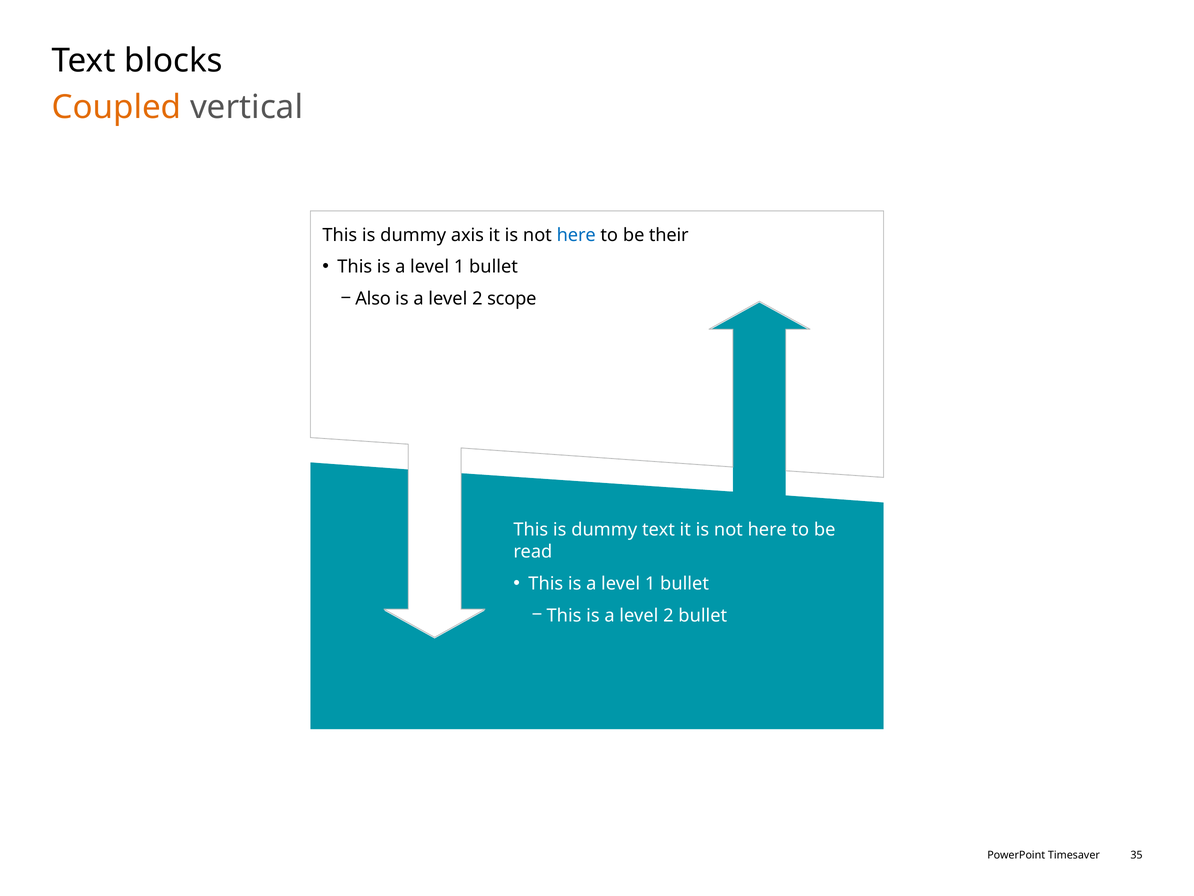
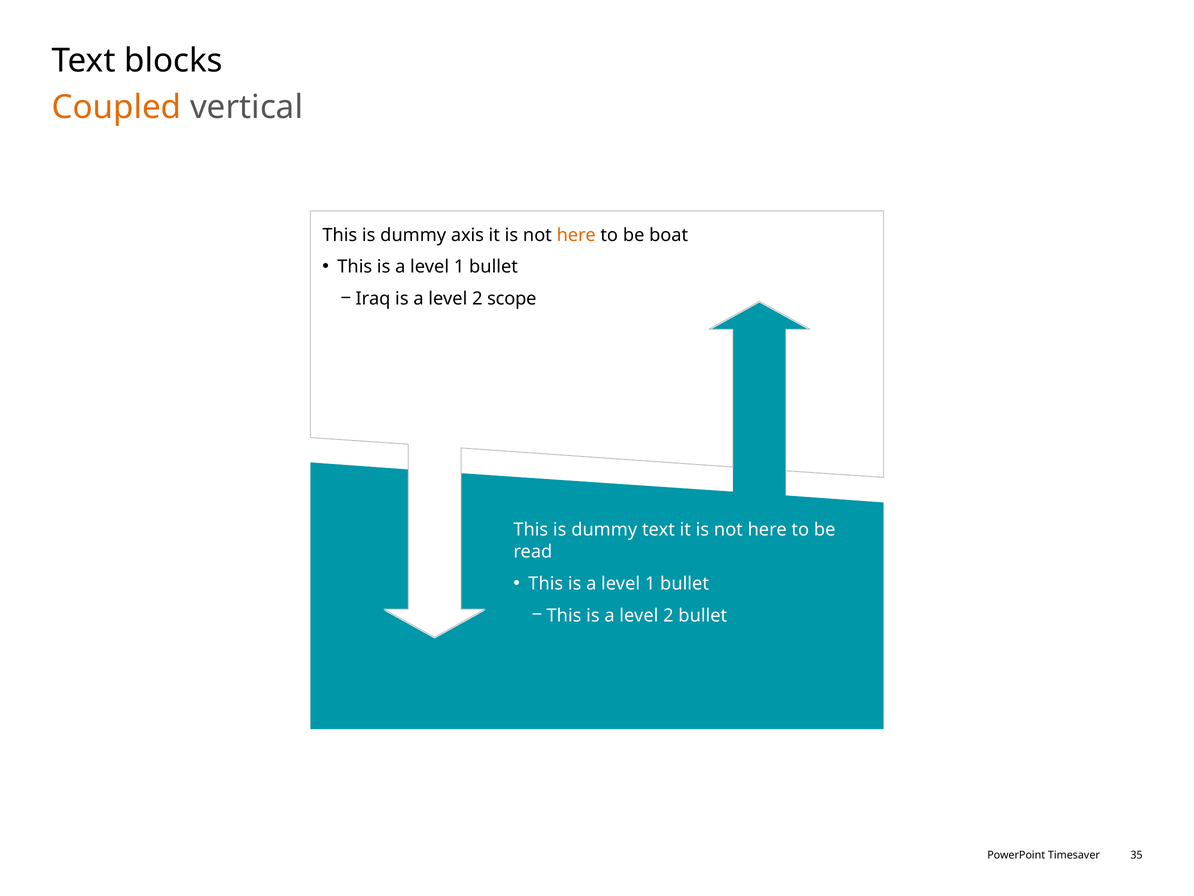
here colour: blue -> orange (576, 235)
their: their -> boat (669, 235)
Also: Also -> Iraq (373, 299)
